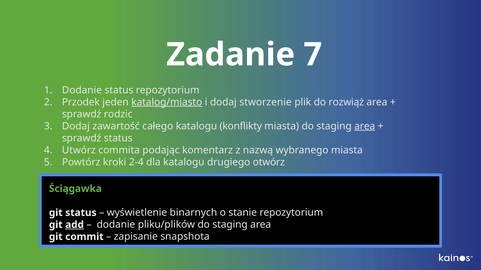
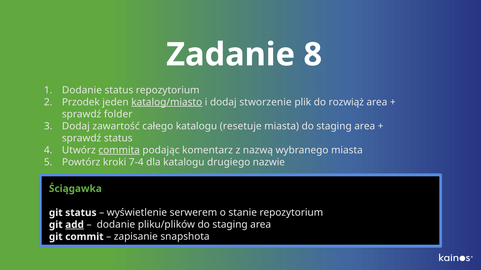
7: 7 -> 8 (313, 55)
rodzic: rodzic -> folder (118, 114)
konflikty: konflikty -> resetuje (241, 126)
area underline: present -> none (365, 126)
commita underline: none -> present (119, 150)
2-4: 2-4 -> 7-4 (136, 162)
otwórz: otwórz -> nazwie (269, 162)
binarnych: binarnych -> serwerem (193, 213)
